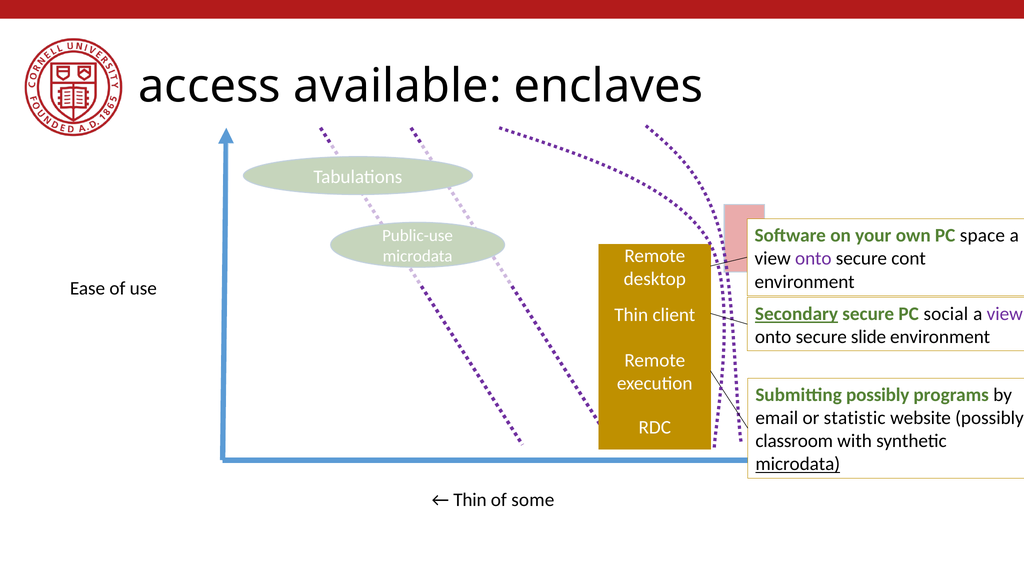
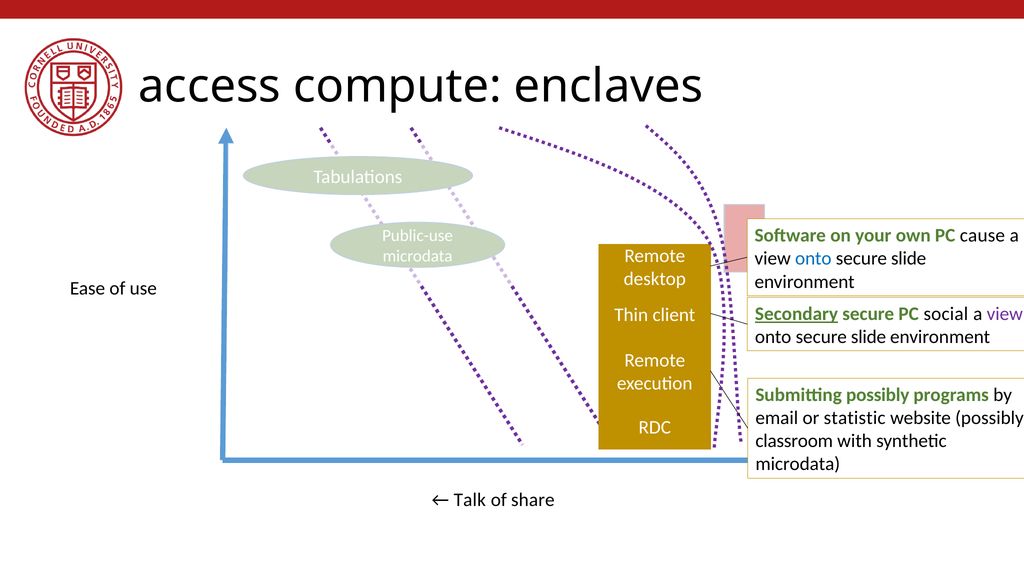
available: available -> compute (397, 86)
space: space -> cause (982, 236)
onto colour: purple -> blue (813, 259)
cont: cont -> slide (909, 259)
microdata underline: present -> none (798, 464)
Thin: Thin -> Talk (470, 500)
some: some -> share (533, 500)
